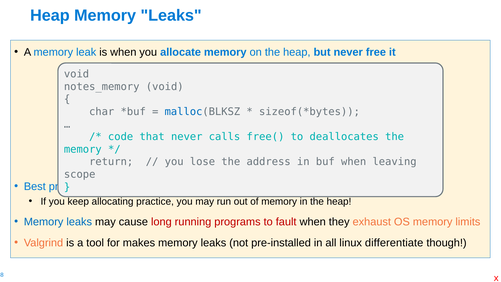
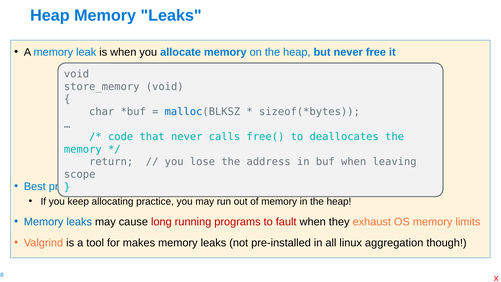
notes_memory: notes_memory -> store_memory (102, 87)
differentiate: differentiate -> aggregation (394, 243)
